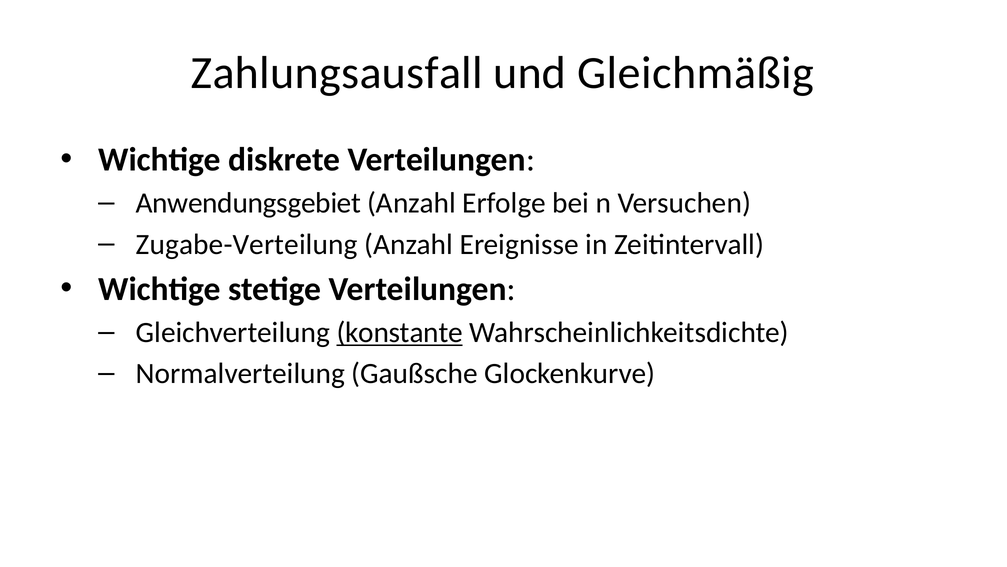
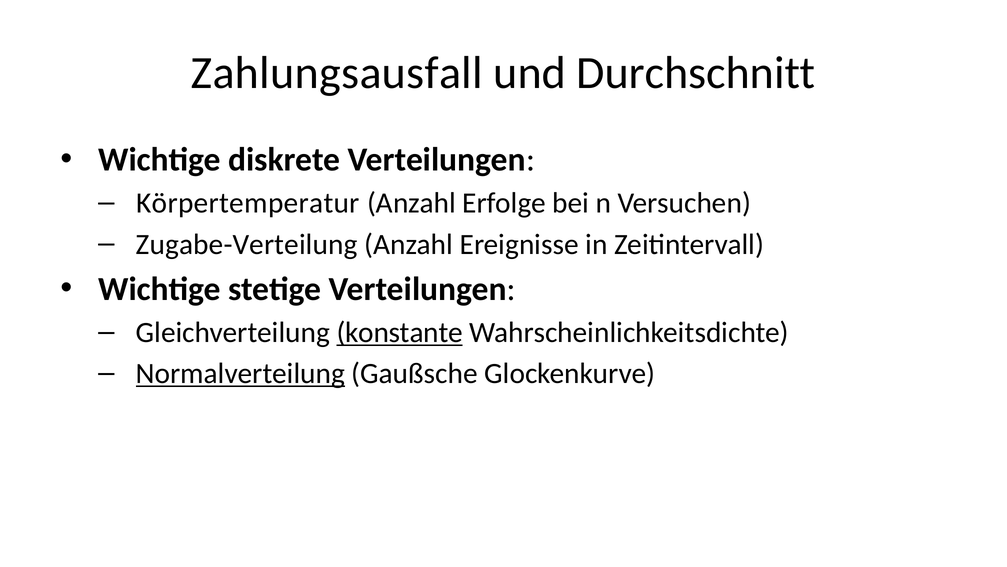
Gleichmäßig: Gleichmäßig -> Durchschnitt (696, 73)
Anwendungsgebiet: Anwendungsgebiet -> Körpertemperatur (248, 203)
Normalverteilung underline: none -> present (240, 373)
